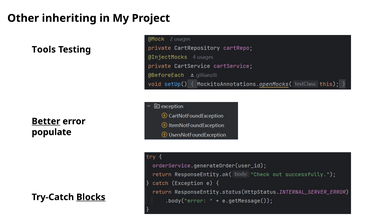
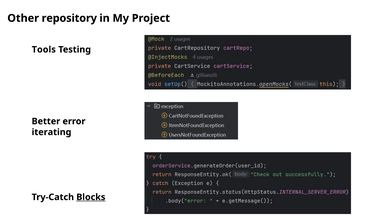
inheriting: inheriting -> repository (69, 18)
Better underline: present -> none (46, 121)
populate: populate -> iterating (51, 132)
